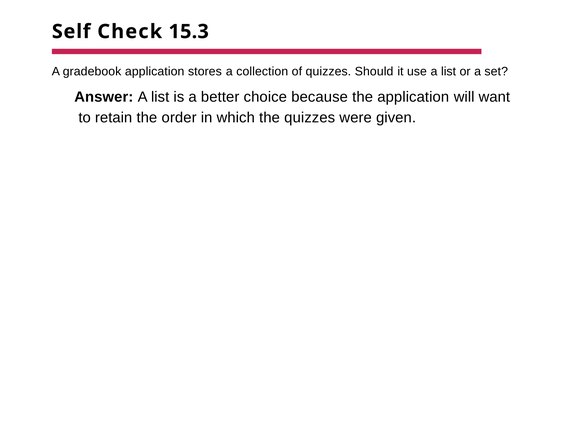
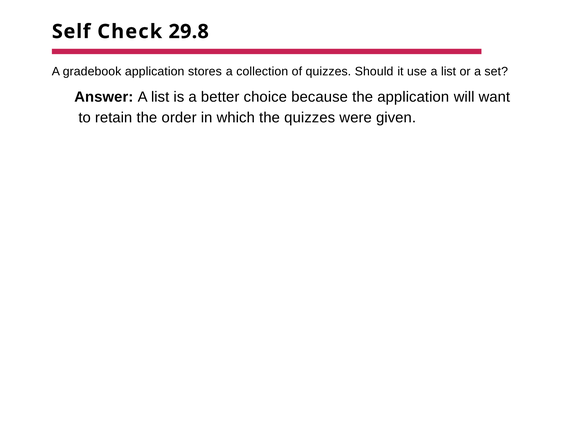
15.3: 15.3 -> 29.8 (189, 32)
